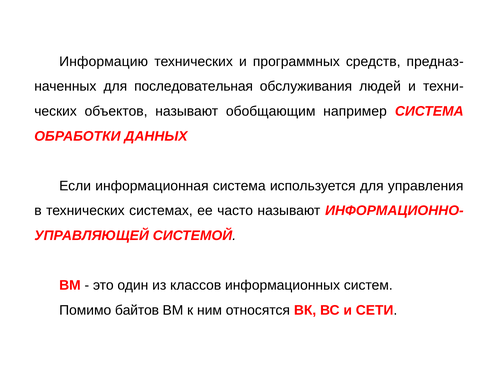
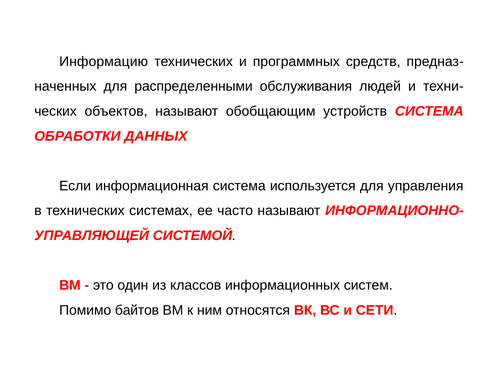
последовательная: последовательная -> распределенными (194, 87)
например: например -> устройств (355, 111)
